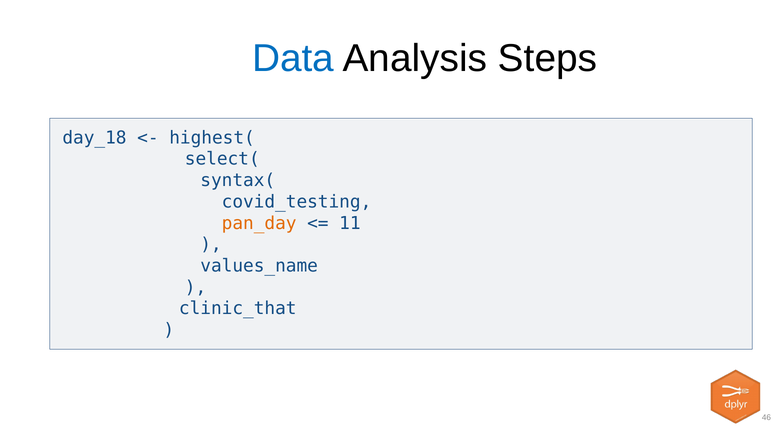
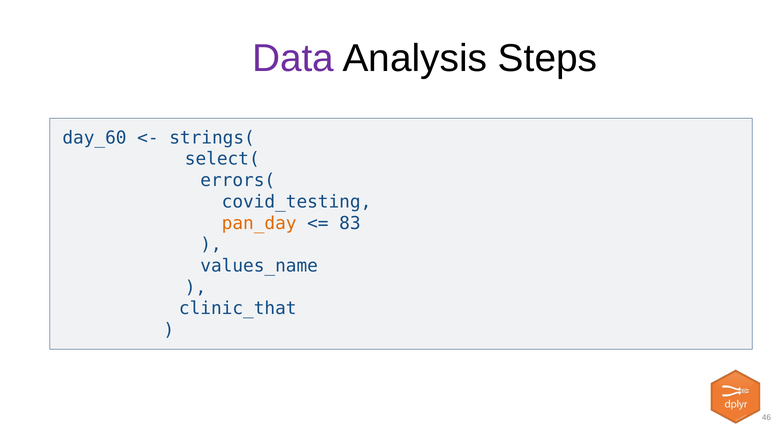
Data colour: blue -> purple (293, 58)
day_18: day_18 -> day_60 (94, 138)
highest(: highest( -> strings( (212, 138)
syntax(: syntax( -> errors( (238, 180)
11: 11 -> 83 (350, 223)
